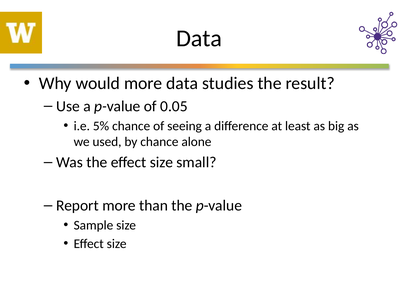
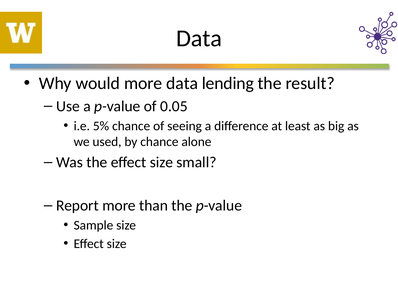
studies: studies -> lending (228, 83)
